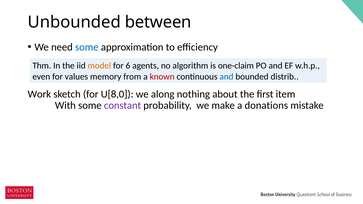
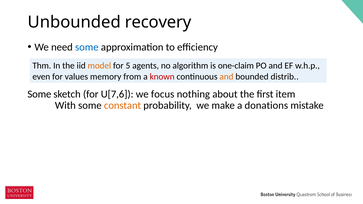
between: between -> recovery (158, 22)
6: 6 -> 5 (128, 66)
and colour: blue -> orange (226, 77)
Work: Work -> Some (39, 94)
U[8,0: U[8,0 -> U[7,6 (117, 94)
along: along -> focus (163, 94)
constant colour: purple -> orange (123, 106)
